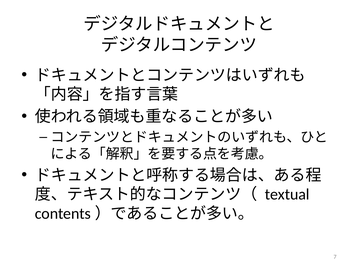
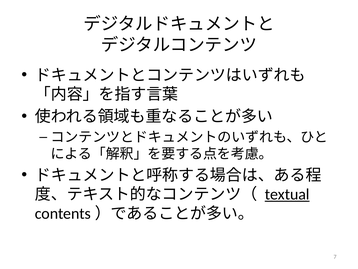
textual underline: none -> present (287, 194)
